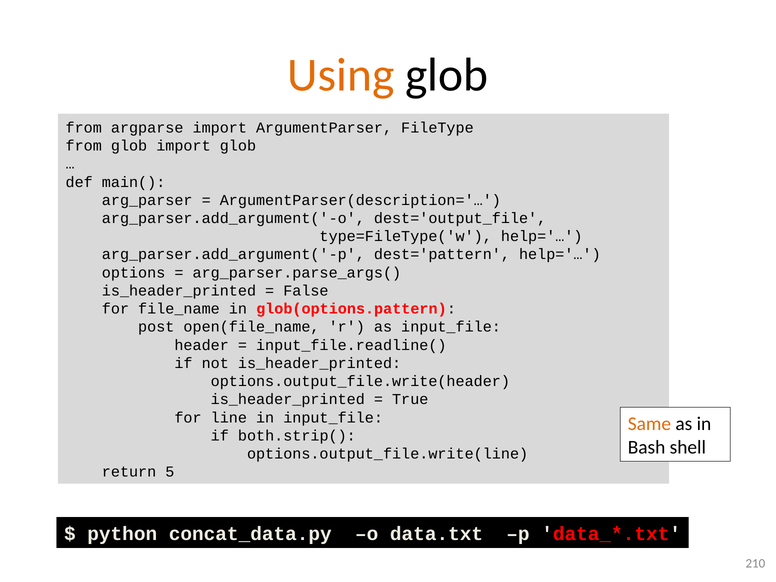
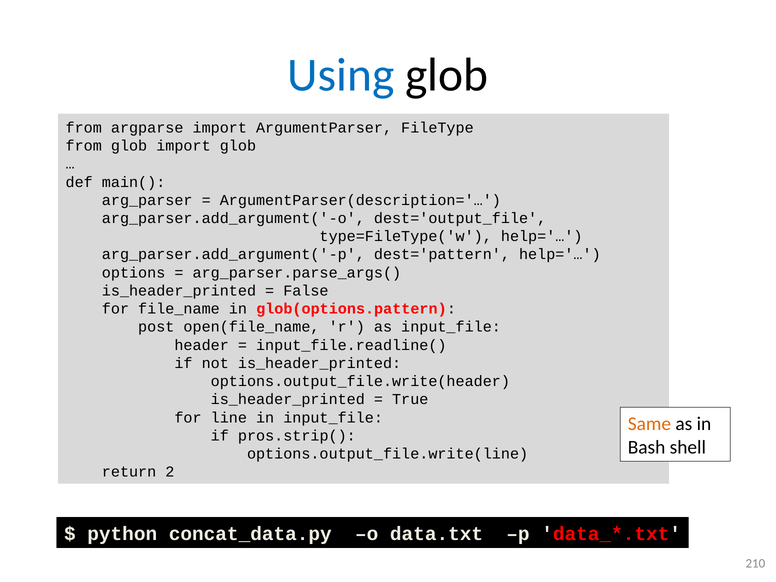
Using colour: orange -> blue (341, 75)
both.strip(: both.strip( -> pros.strip( (297, 436)
5: 5 -> 2 (170, 472)
